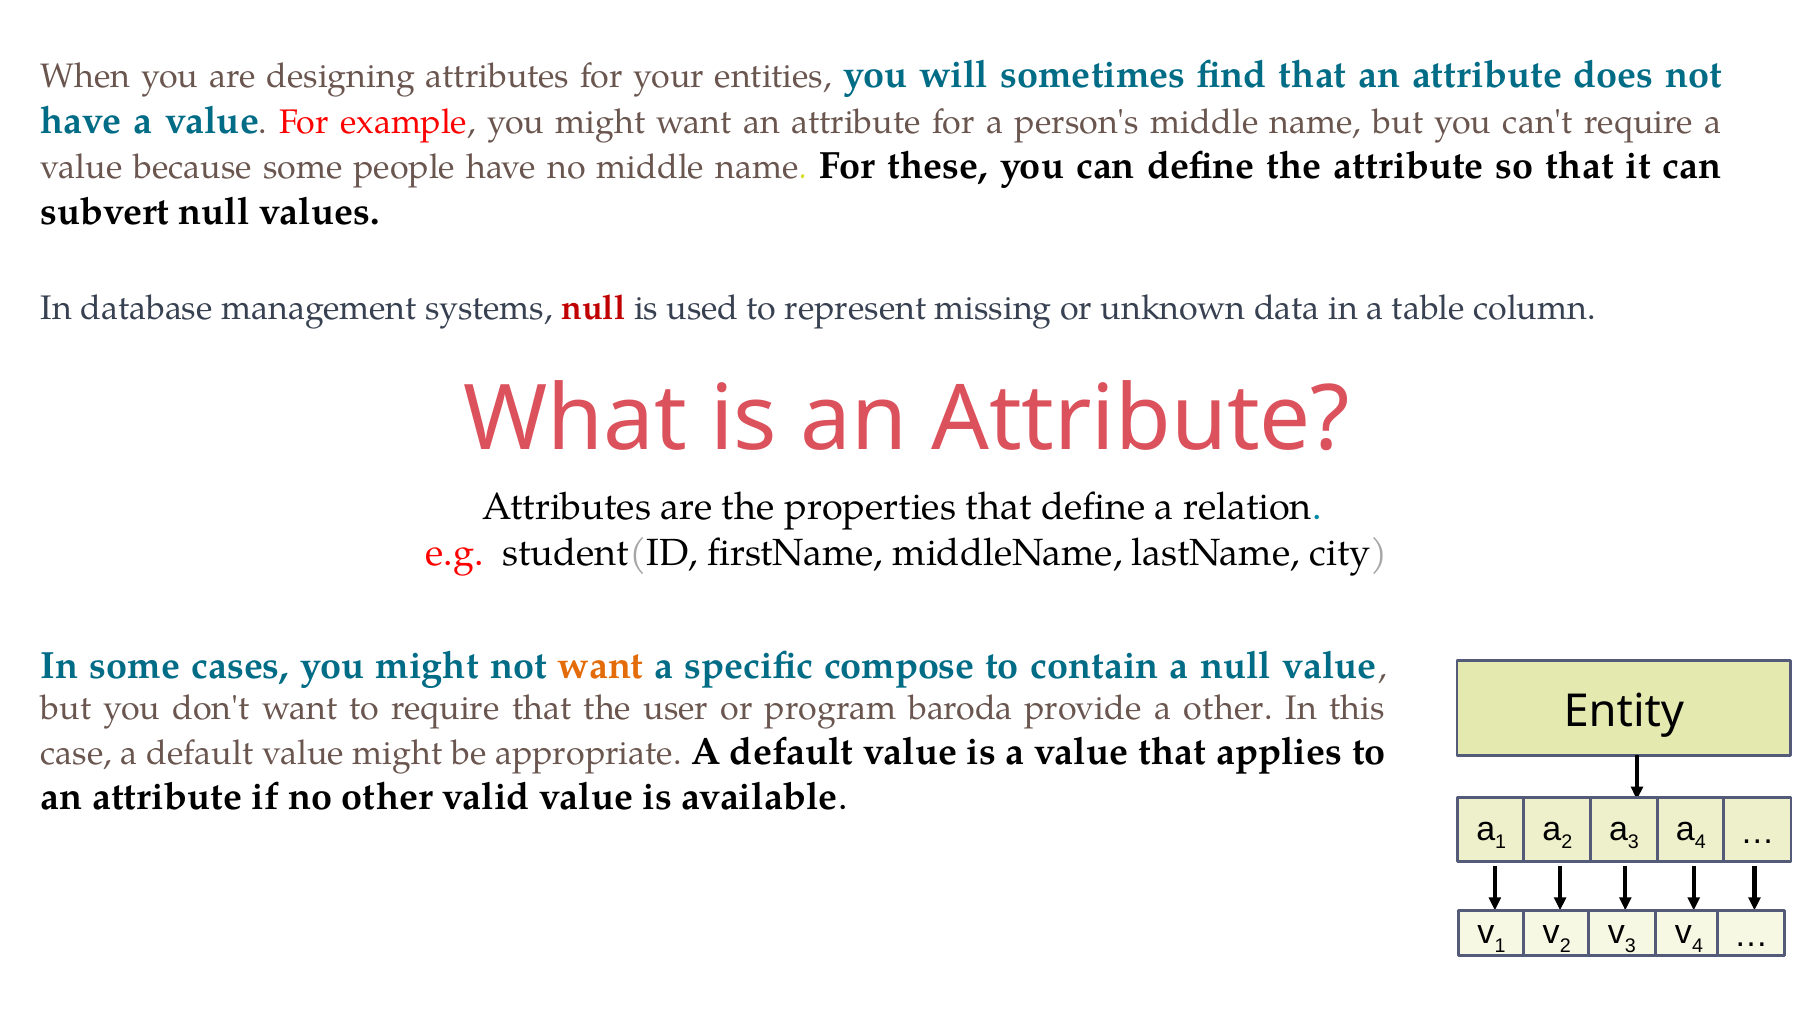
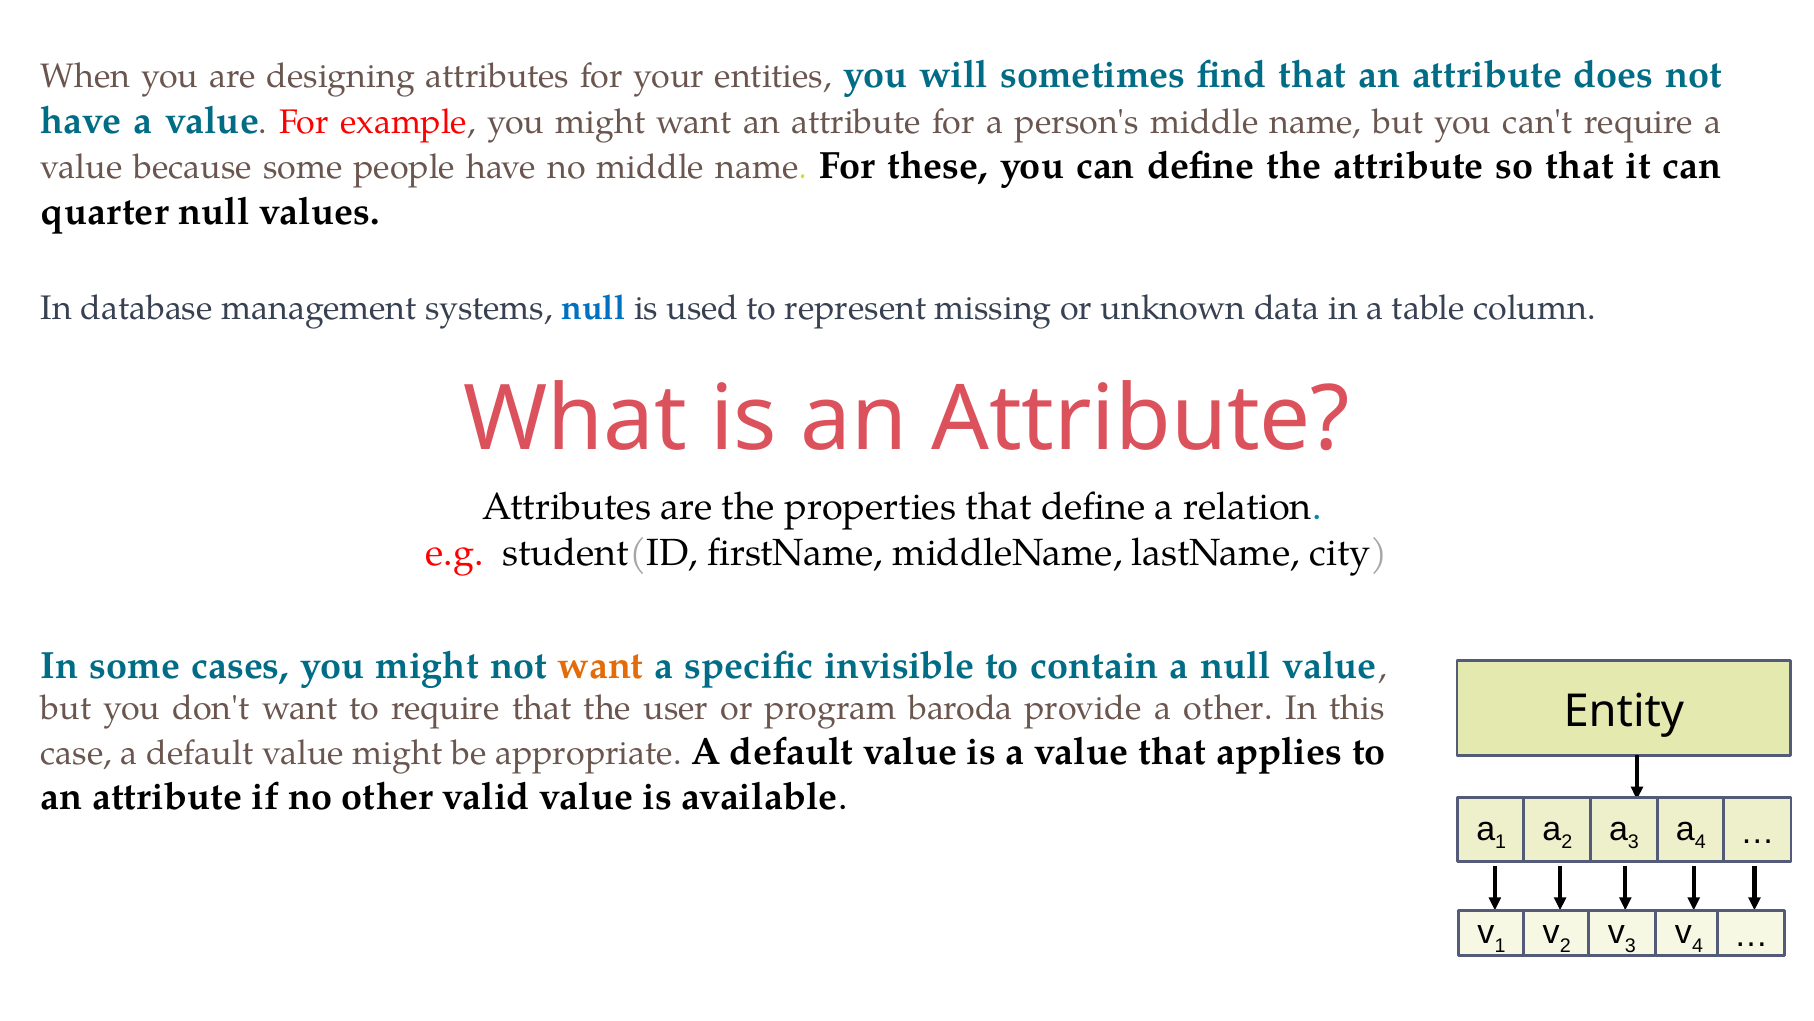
subvert: subvert -> quarter (105, 212)
null colour: red -> blue (593, 308)
compose: compose -> invisible (899, 665)
